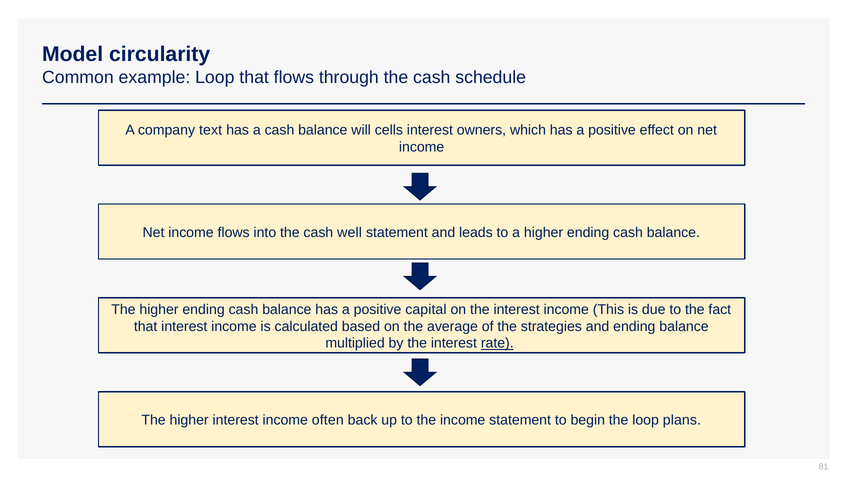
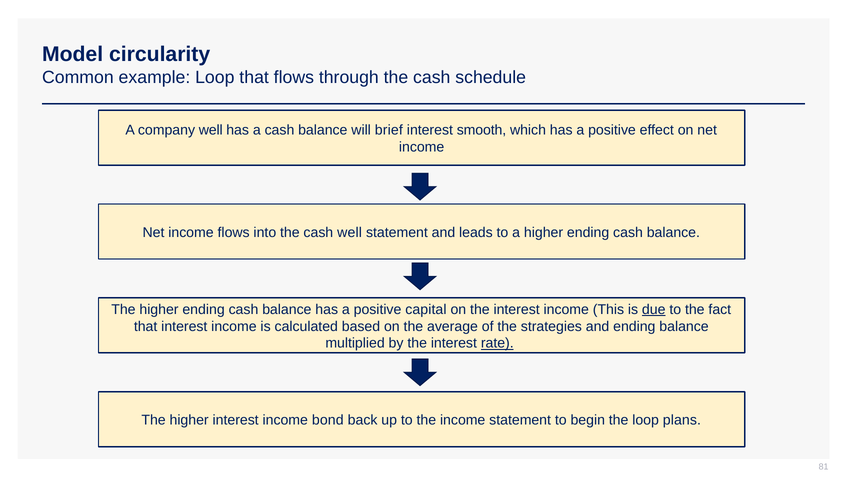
company text: text -> well (211, 130)
cells: cells -> brief (389, 130)
owners: owners -> smooth (482, 130)
due underline: none -> present (654, 309)
often: often -> bond (328, 420)
